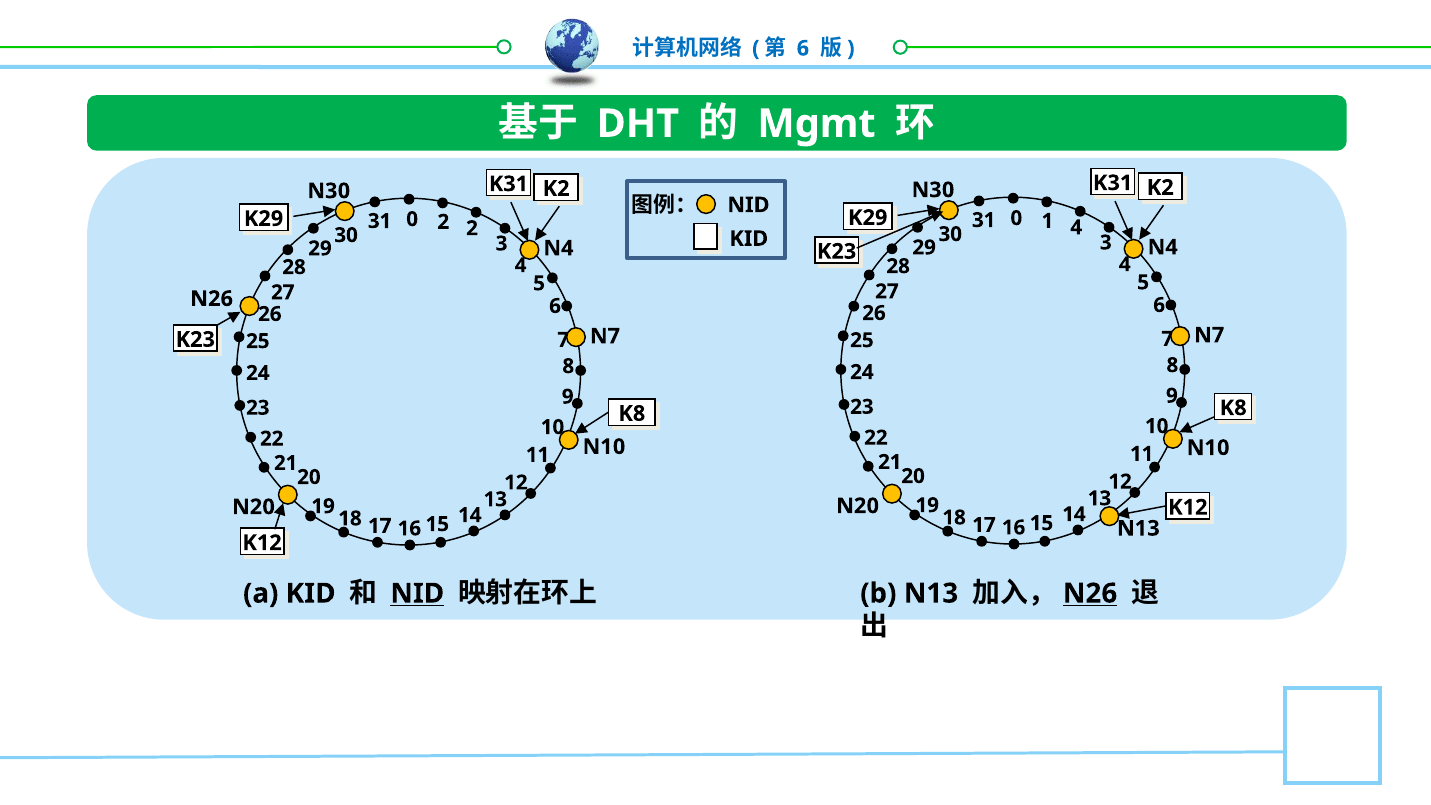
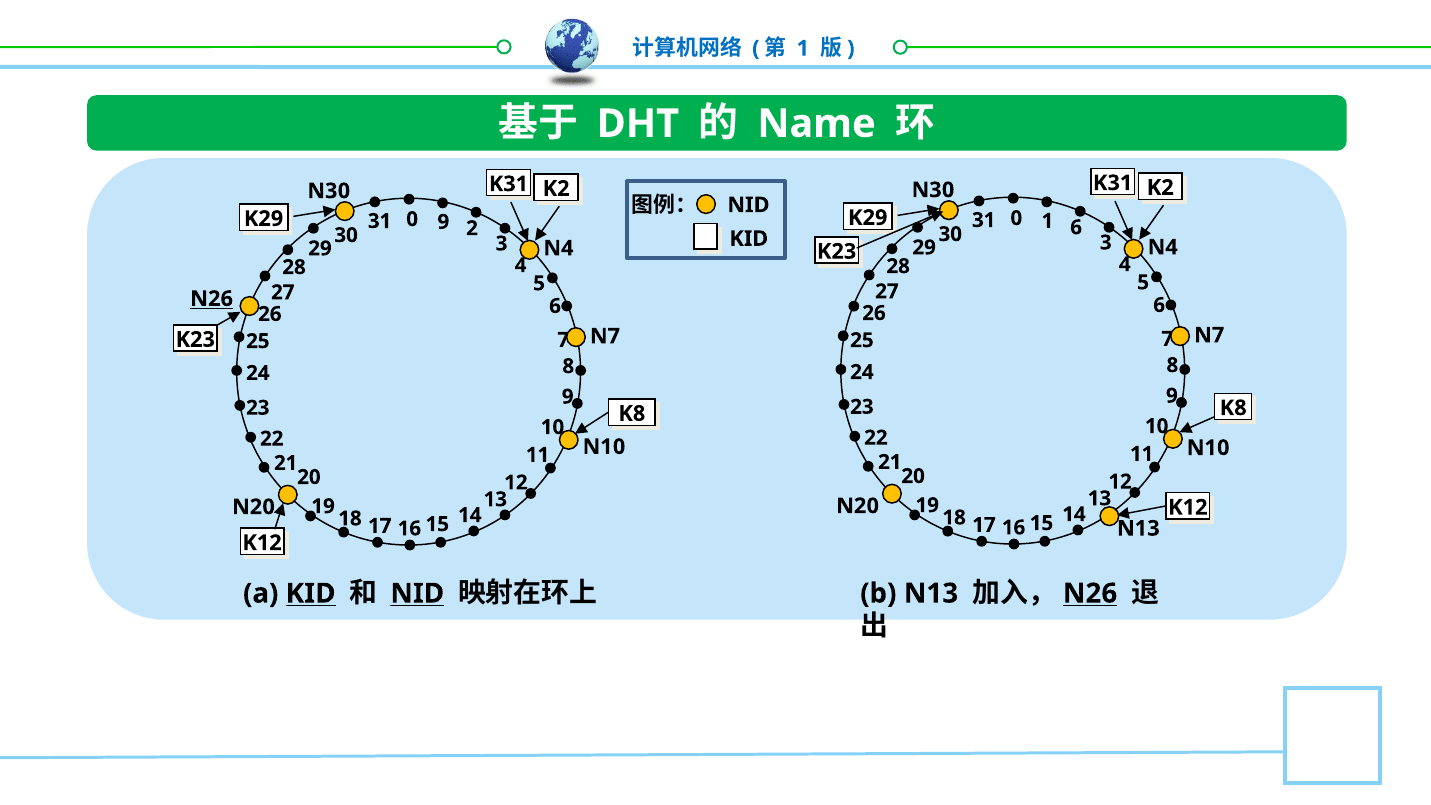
6: 6 -> 1 (803, 48)
Mgmt: Mgmt -> Name (816, 124)
1 4: 4 -> 6 (1076, 227)
0 2: 2 -> 9 (443, 222)
N26 underline: none -> present (212, 299)
KID underline: none -> present (311, 593)
